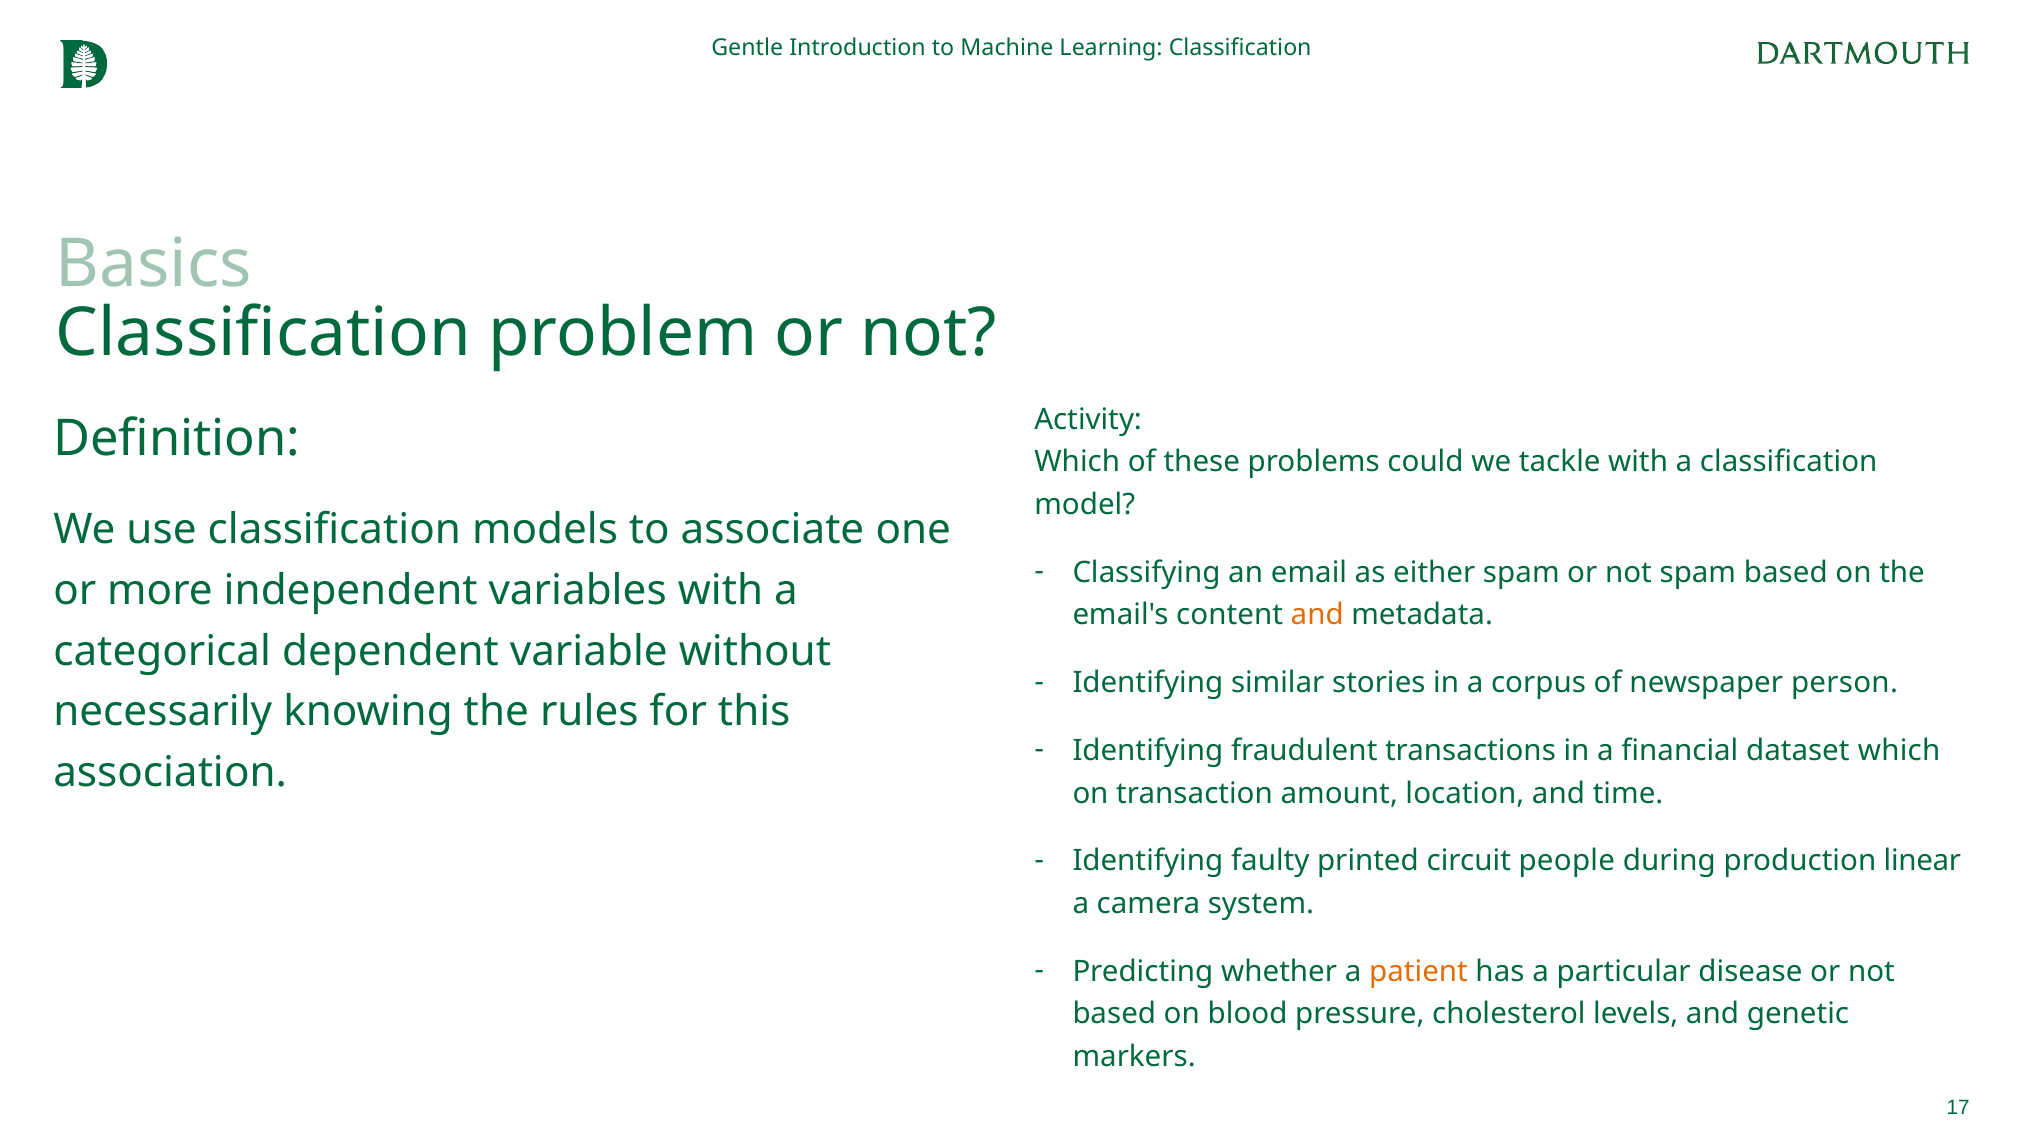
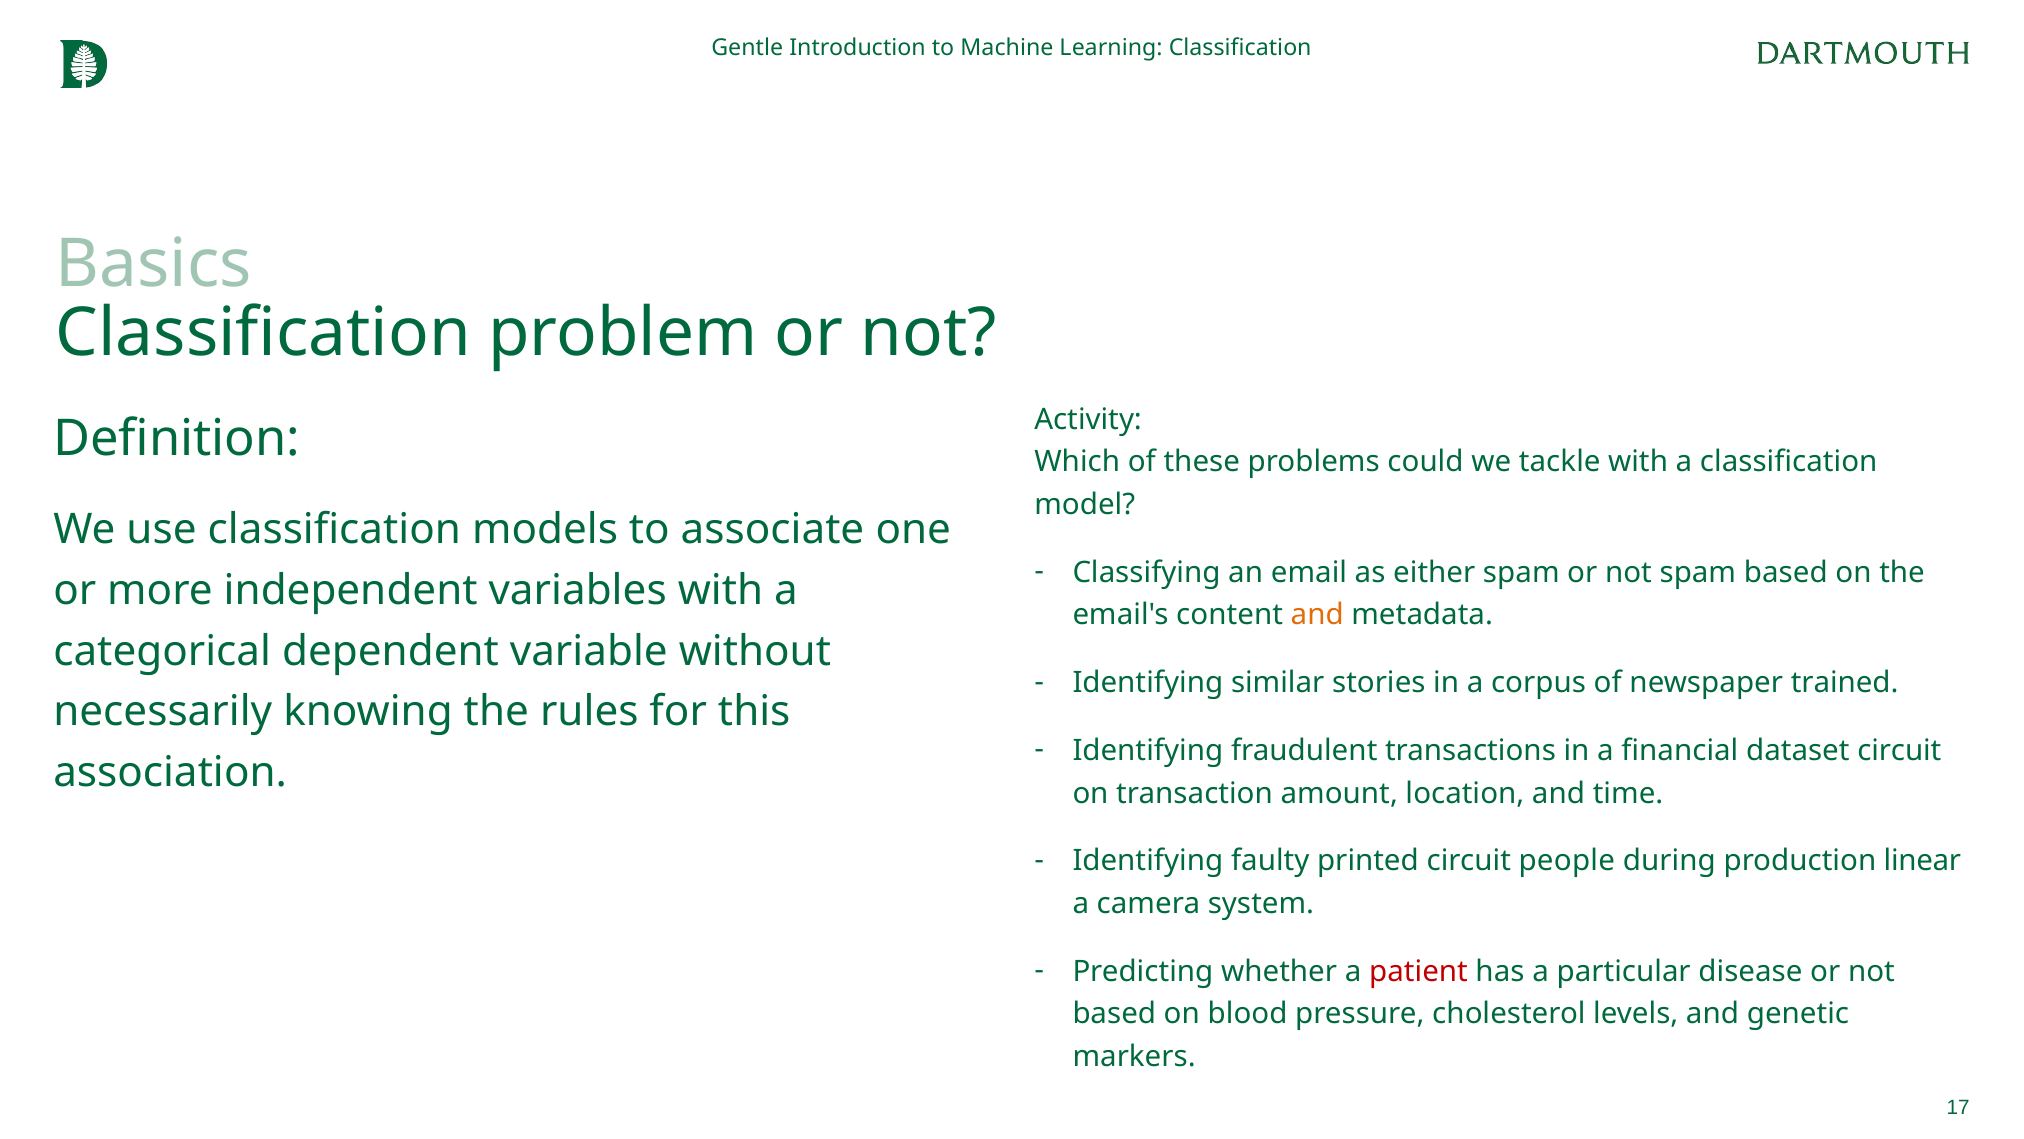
person: person -> trained (1845, 683)
dataset which: which -> circuit (1899, 751)
patient colour: orange -> red (1418, 971)
